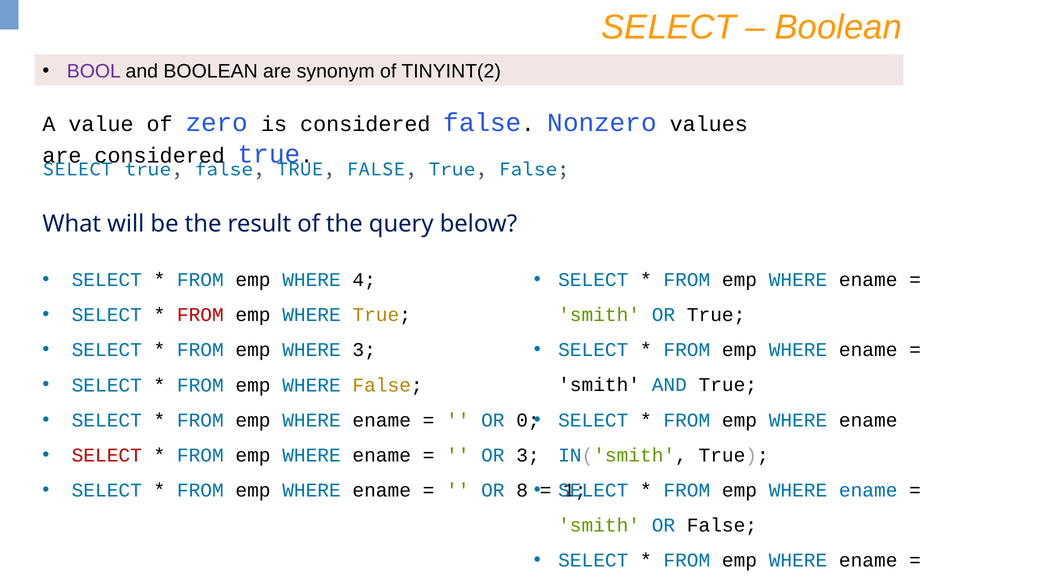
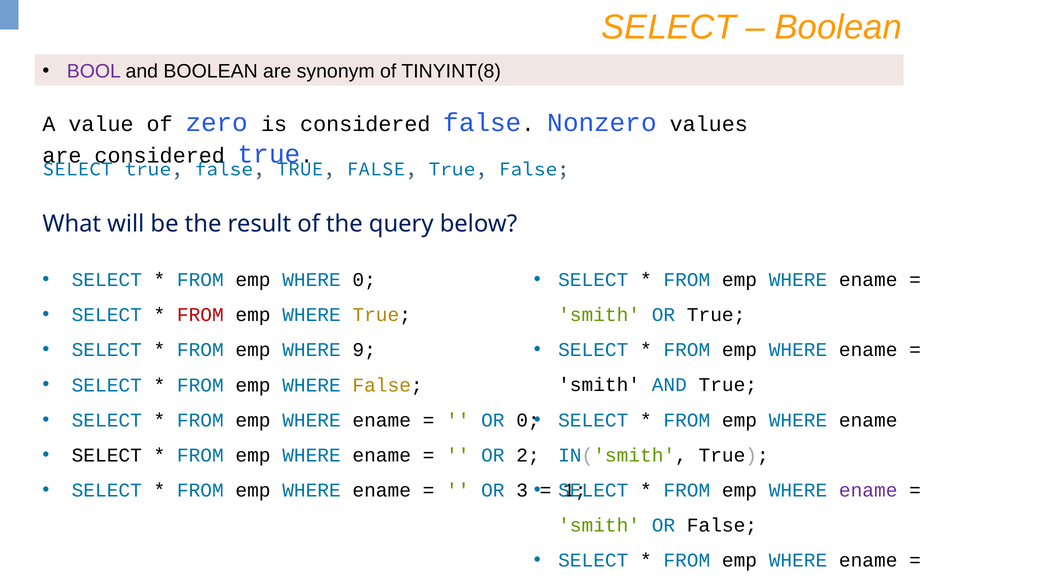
TINYINT(2: TINYINT(2 -> TINYINT(8 (451, 71)
WHERE 4: 4 -> 0 (364, 280)
WHERE 3: 3 -> 9 (364, 350)
SELECT colour: red -> black (107, 455)
OR 3: 3 -> 2 (528, 455)
8: 8 -> 3 (522, 490)
ename colour: blue -> purple (868, 490)
